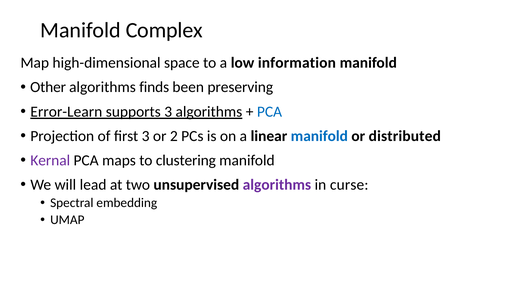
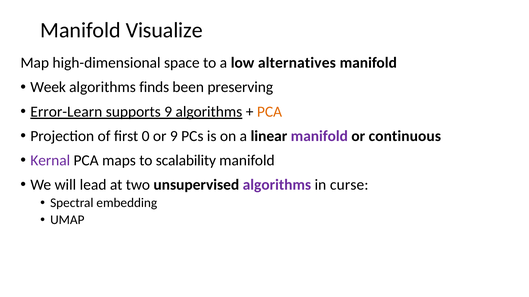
Complex: Complex -> Visualize (164, 30)
information: information -> alternatives (297, 63)
Other: Other -> Week (48, 87)
supports 3: 3 -> 9 (168, 112)
PCA colour: blue -> orange (270, 112)
first 3: 3 -> 0 (146, 136)
or 2: 2 -> 9 (174, 136)
manifold colour: blue -> purple (319, 136)
distributed: distributed -> continuous (405, 136)
clustering: clustering -> scalability (186, 161)
